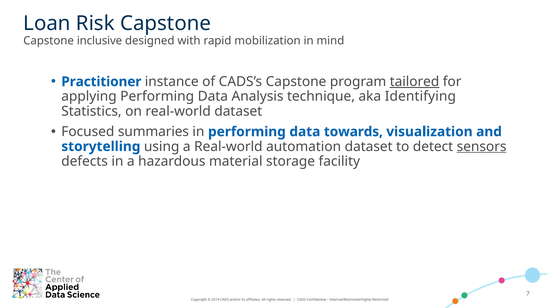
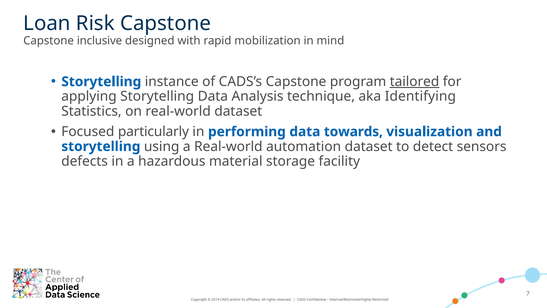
Practitioner: Practitioner -> Storytelling (101, 82)
applying Performing: Performing -> Storytelling (157, 96)
summaries: summaries -> particularly (153, 132)
sensors underline: present -> none (482, 146)
